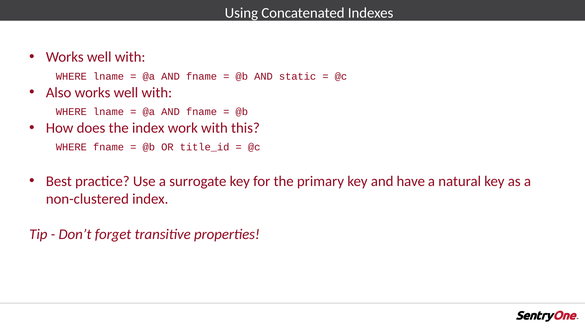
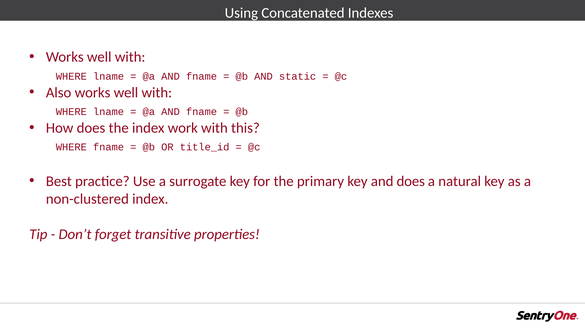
and have: have -> does (411, 181)
